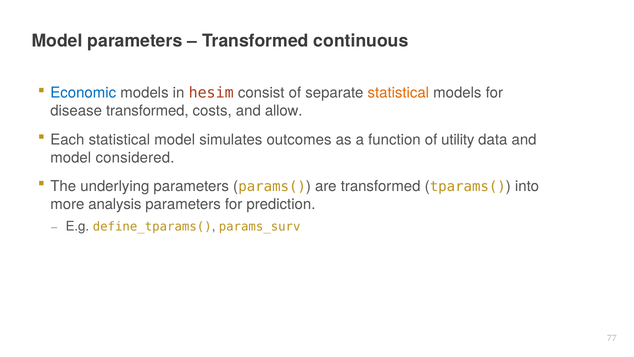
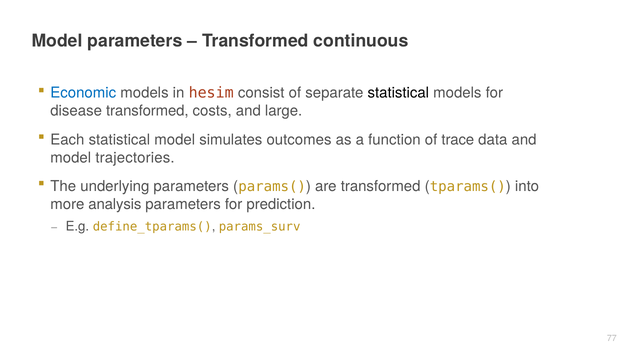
statistical colour: orange -> black (398, 93)
allow: allow -> large (284, 111)
utility: utility -> trace (458, 139)
considered: considered -> trajectories (135, 157)
